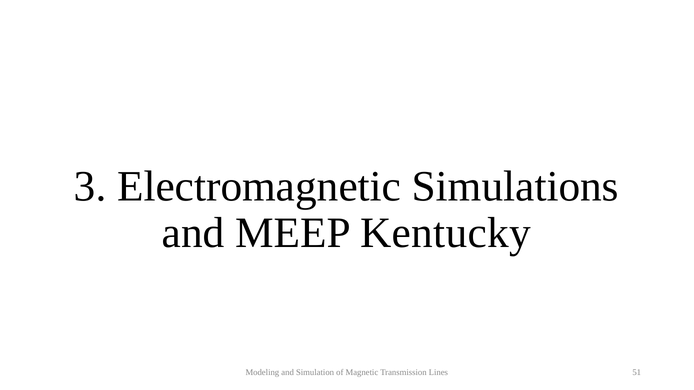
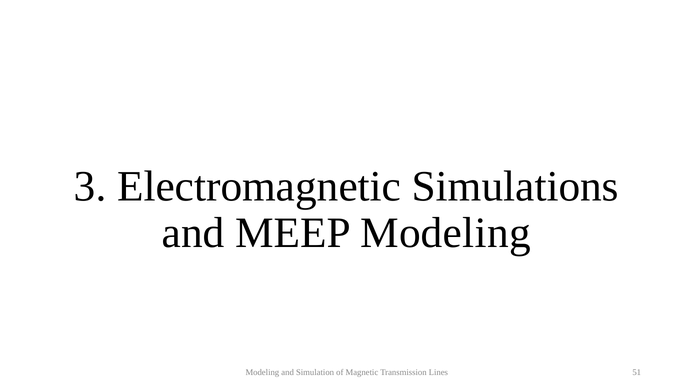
MEEP Kentucky: Kentucky -> Modeling (445, 233)
